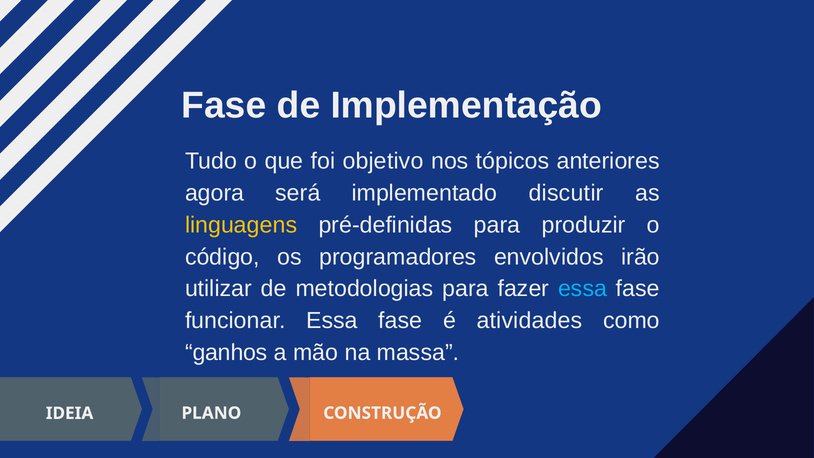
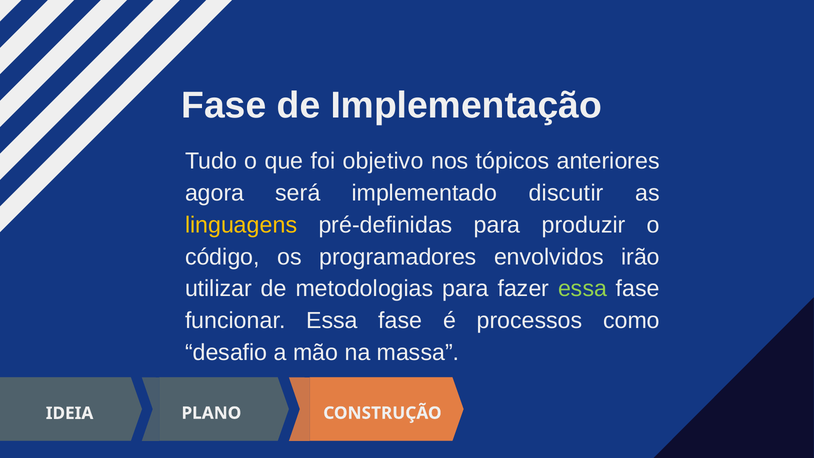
essa colour: light blue -> light green (583, 289)
atividades: atividades -> processos (530, 321)
ganhos: ganhos -> desafio (226, 353)
